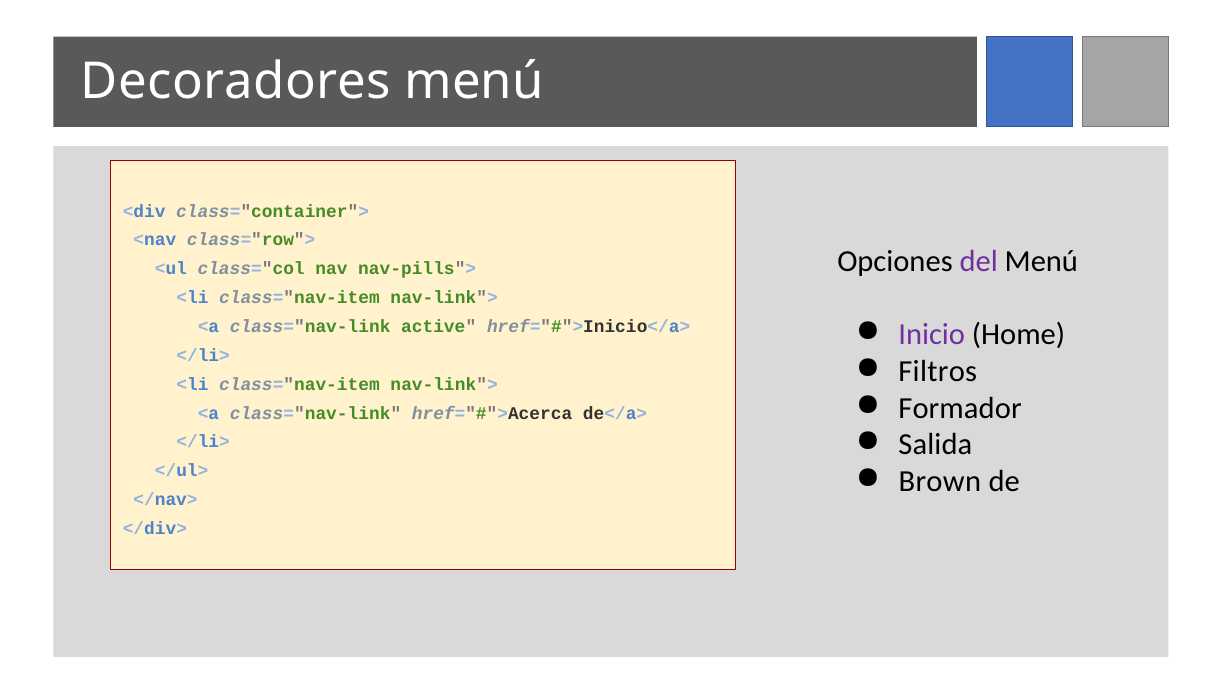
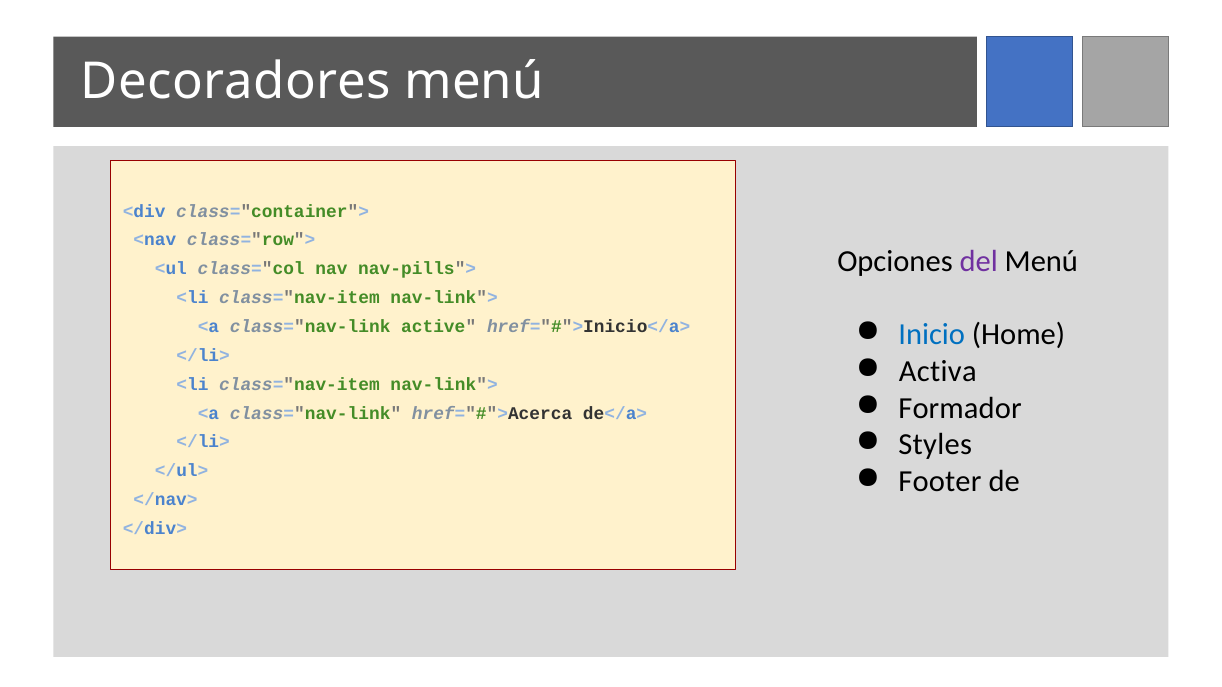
Inicio colour: purple -> blue (932, 335)
Filtros: Filtros -> Activa (938, 372)
Salida: Salida -> Styles (935, 445)
Brown: Brown -> Footer (940, 482)
